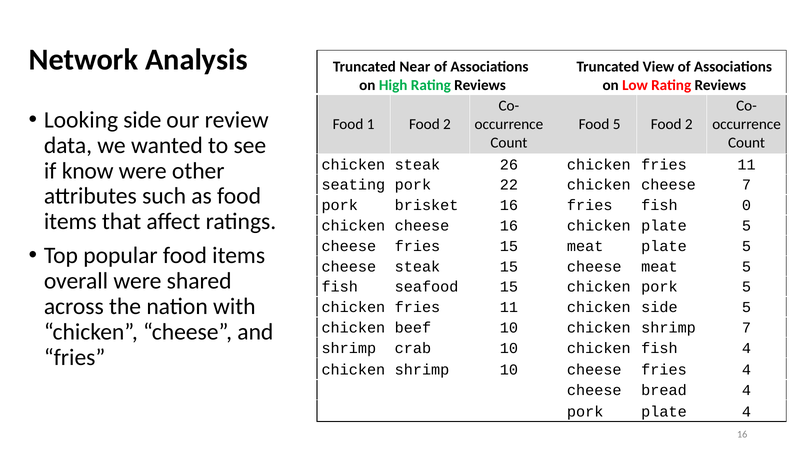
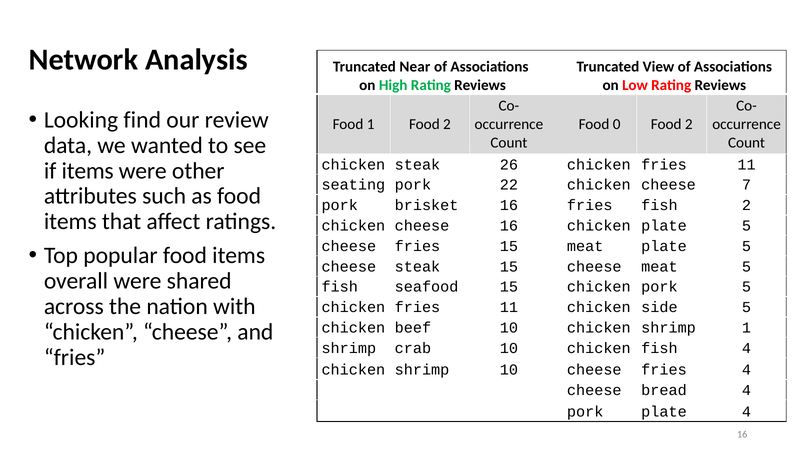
Looking side: side -> find (142, 120)
Food 5: 5 -> 0 (617, 124)
if know: know -> items (88, 171)
fish 0: 0 -> 2 (747, 205)
shrimp 7: 7 -> 1 (747, 328)
